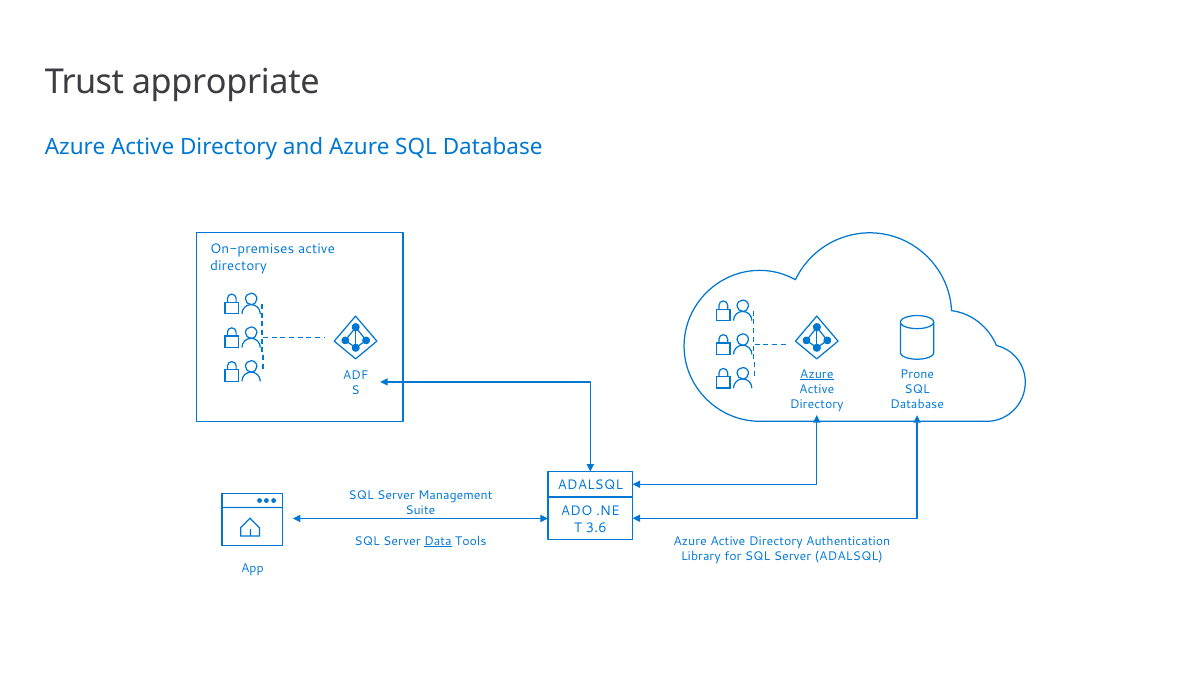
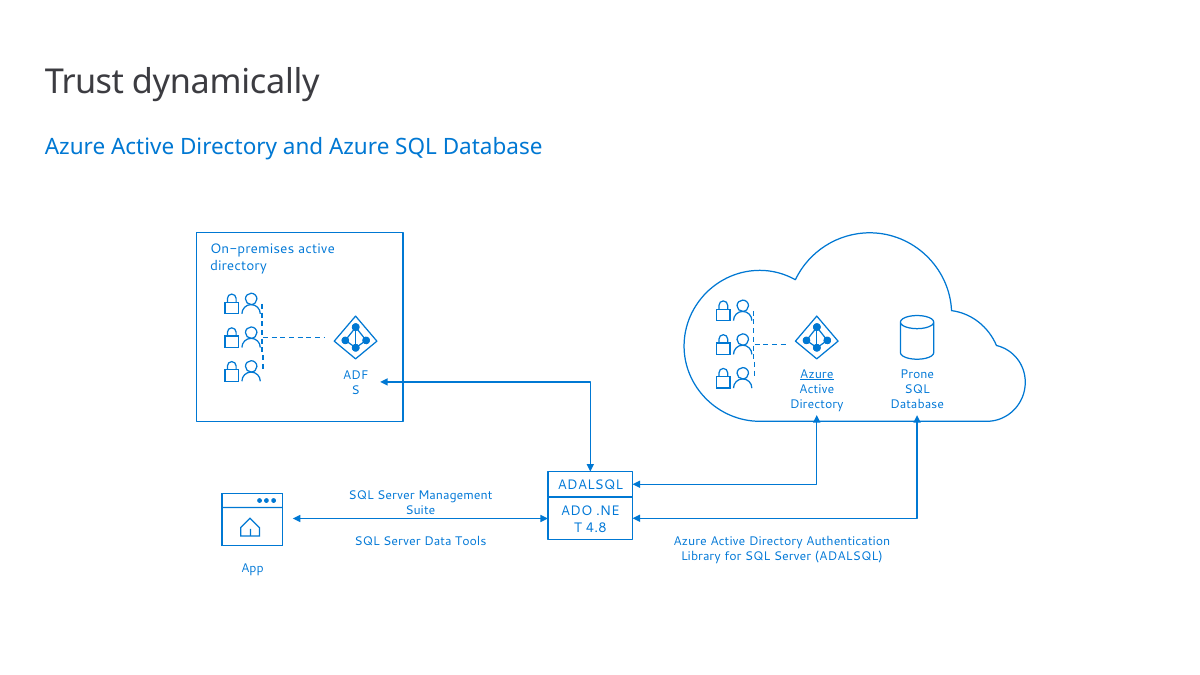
appropriate: appropriate -> dynamically (226, 82)
3.6: 3.6 -> 4.8 (596, 527)
Data underline: present -> none (438, 541)
